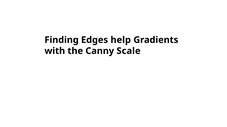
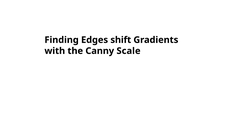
help: help -> shift (121, 40)
